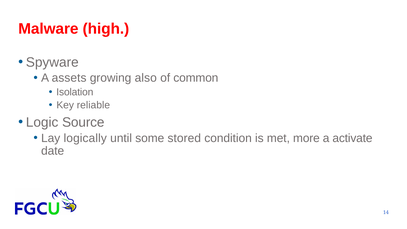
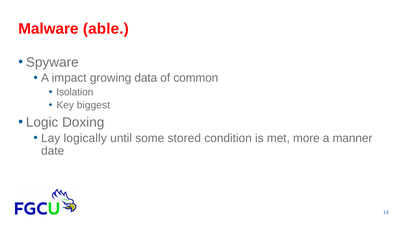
high: high -> able (106, 29)
assets: assets -> impact (69, 78)
also: also -> data (146, 78)
reliable: reliable -> biggest (93, 105)
Source: Source -> Doxing (83, 122)
activate: activate -> manner (352, 138)
